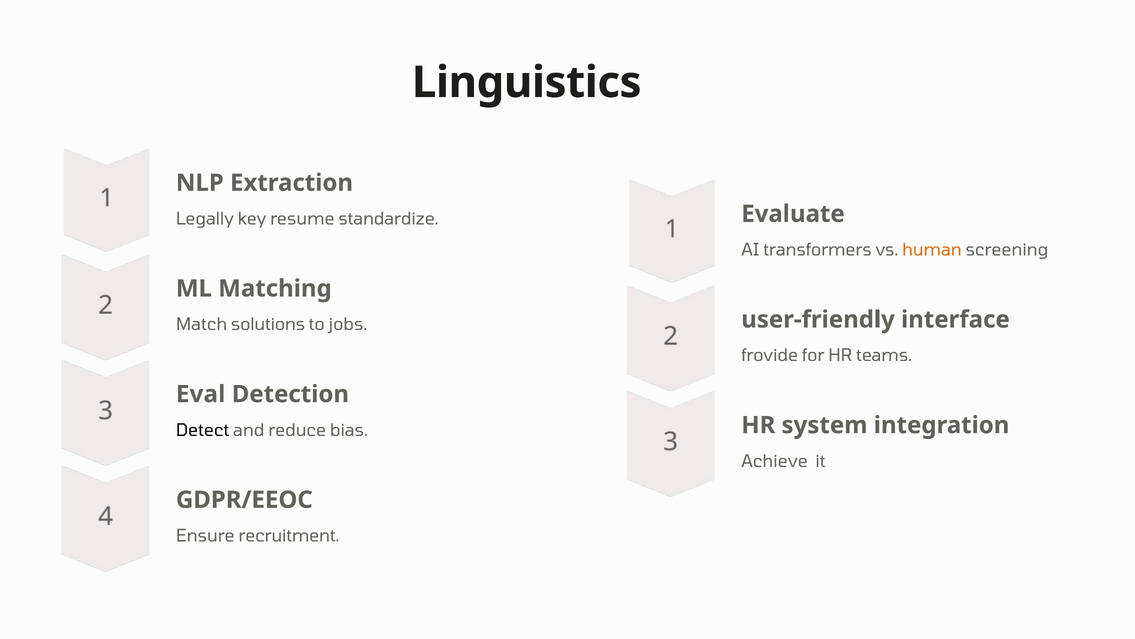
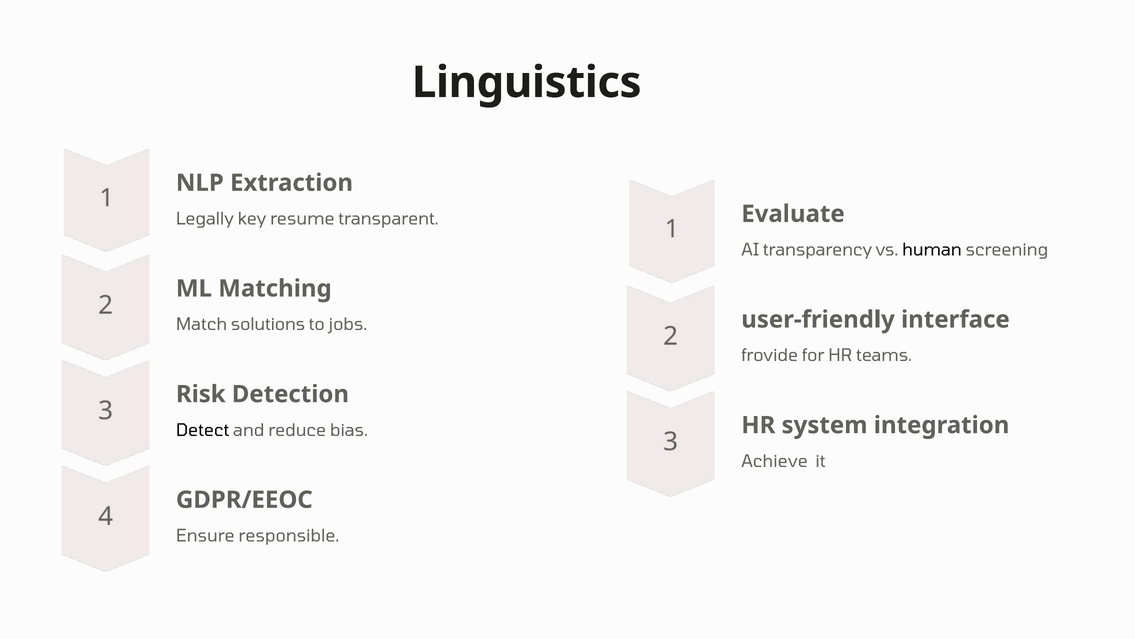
standardize: standardize -> transparent (388, 219)
transformers: transformers -> transparency (818, 250)
human colour: orange -> black (932, 250)
Eval: Eval -> Risk (201, 394)
recruitment: recruitment -> responsible (289, 536)
